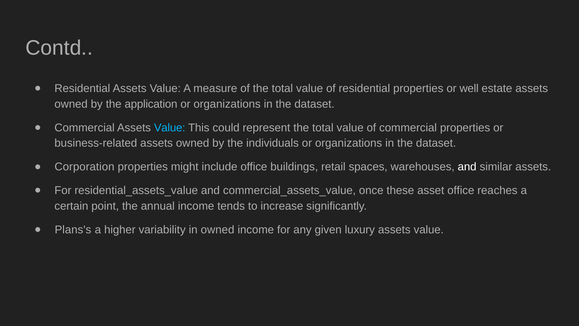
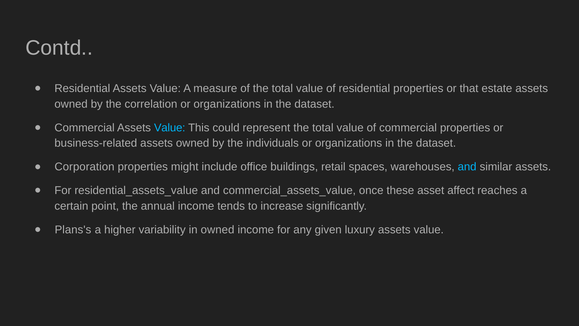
well: well -> that (469, 88)
application: application -> correlation (151, 104)
and colour: white -> light blue (467, 167)
asset office: office -> affect (461, 190)
